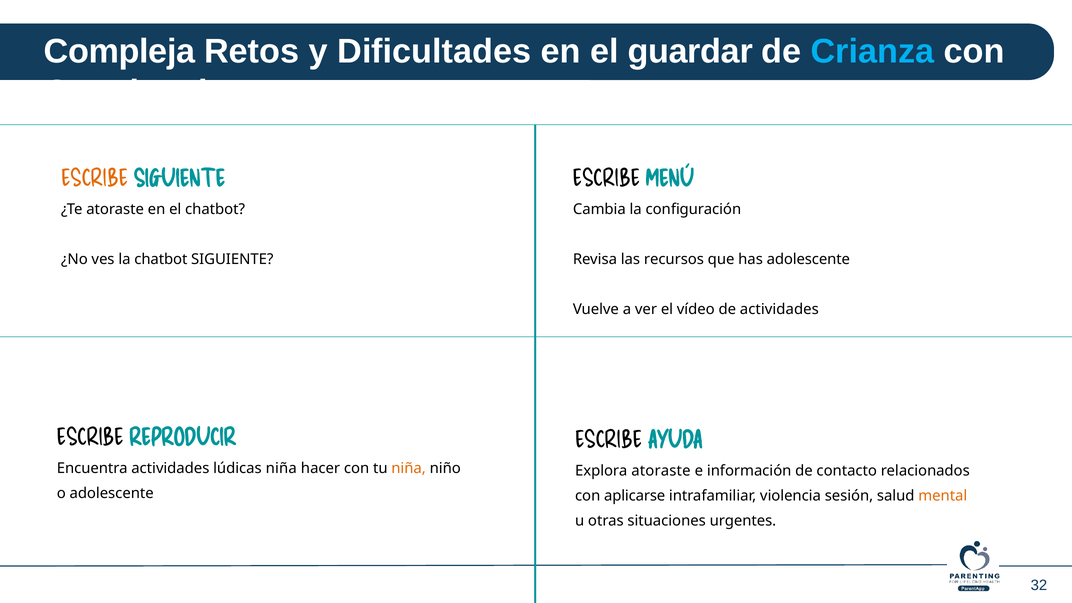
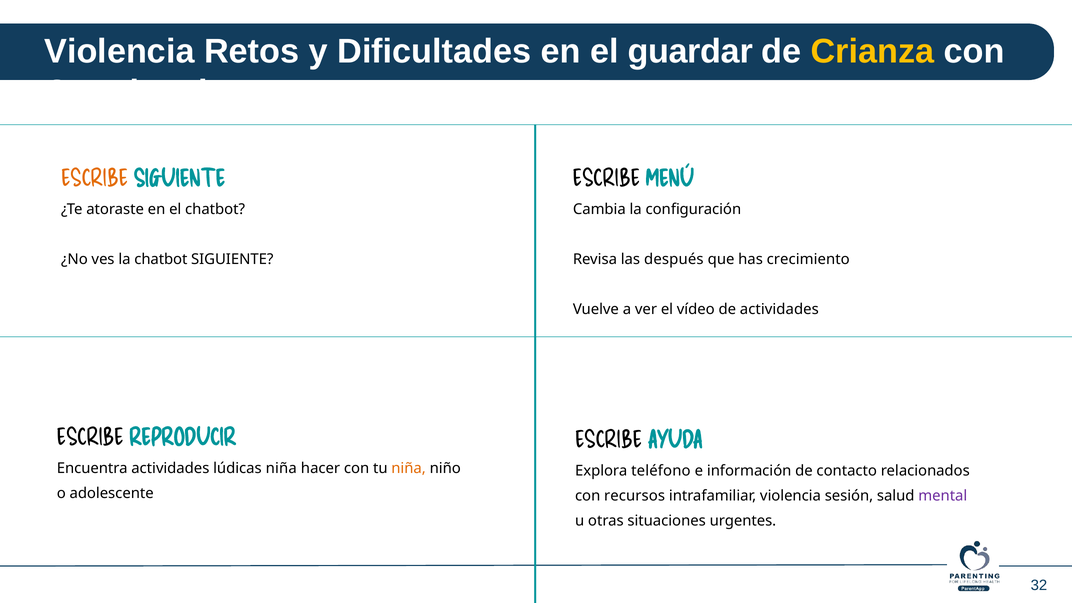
Compleja: Compleja -> Violencia (119, 51)
Crianza colour: light blue -> yellow (873, 51)
recursos: recursos -> después (674, 259)
has adolescente: adolescente -> crecimiento (808, 259)
Explora atoraste: atoraste -> teléfono (661, 471)
aplicarse: aplicarse -> recursos (635, 496)
mental colour: orange -> purple (943, 496)
